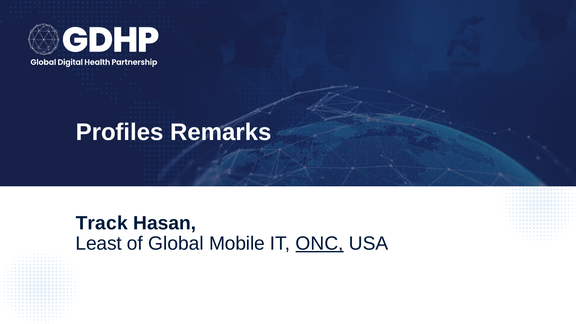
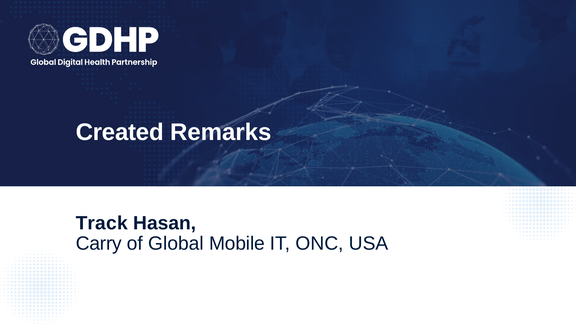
Profiles: Profiles -> Created (120, 132)
Least: Least -> Carry (99, 243)
ONC underline: present -> none (320, 243)
